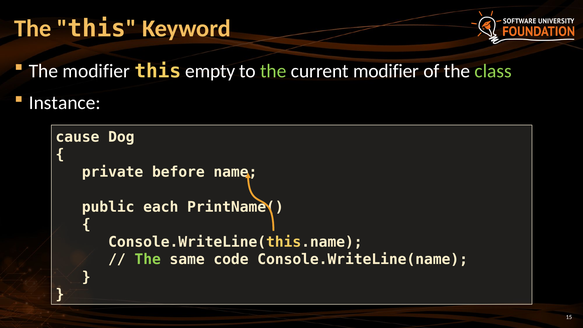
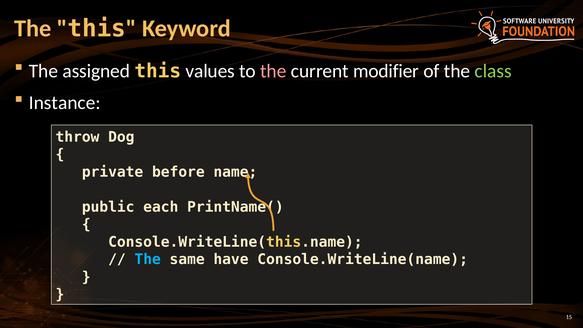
The modifier: modifier -> assigned (96, 71)
empty: empty -> values (210, 71)
the colour: light green -> pink (273, 71)
cause: cause -> throw (77, 137)
The colour: light green -> light blue (148, 259)
code: code -> have (231, 259)
